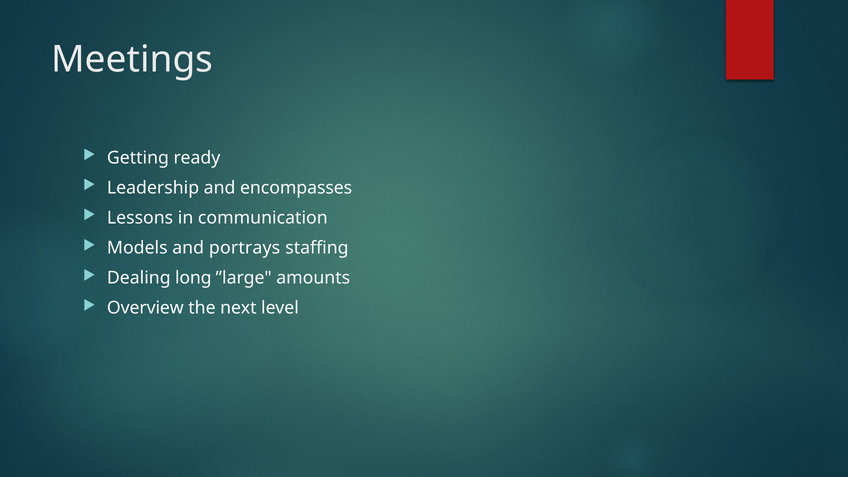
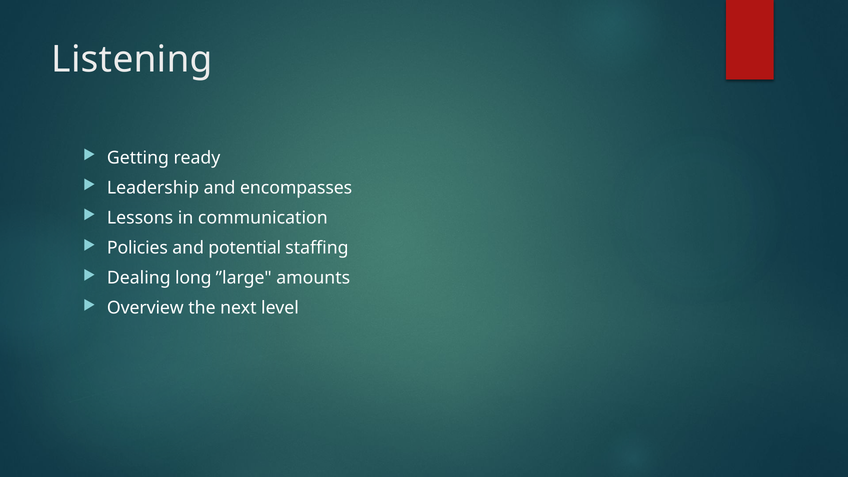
Meetings: Meetings -> Listening (132, 60)
Models: Models -> Policies (137, 248)
portrays: portrays -> potential (245, 248)
